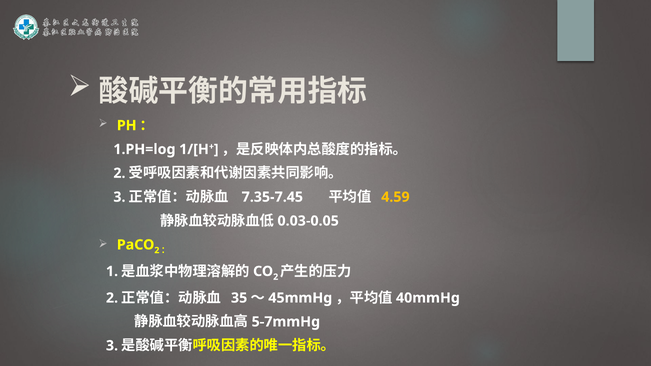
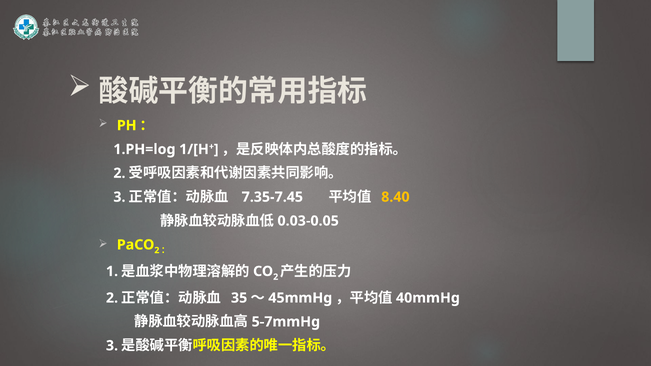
4.59: 4.59 -> 8.40 (395, 197)
